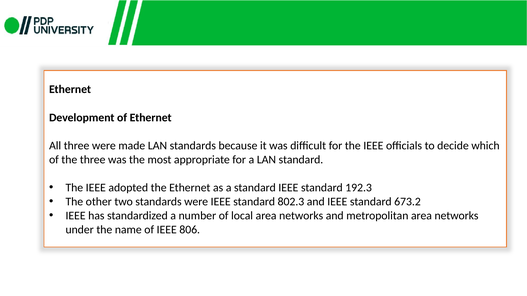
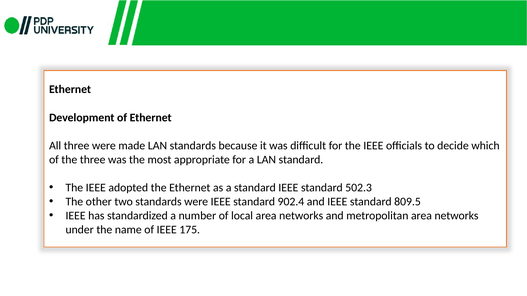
192.3: 192.3 -> 502.3 (359, 188)
802.3: 802.3 -> 902.4 (291, 202)
673.2: 673.2 -> 809.5 (408, 202)
806: 806 -> 175 (190, 230)
